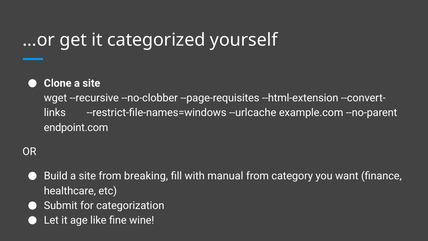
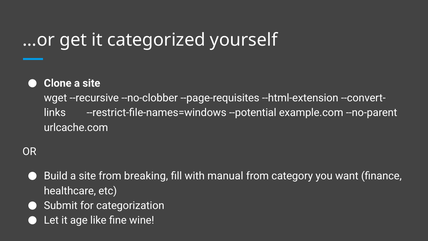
--urlcache: --urlcache -> --potential (253, 113)
endpoint.com: endpoint.com -> urlcache.com (76, 127)
